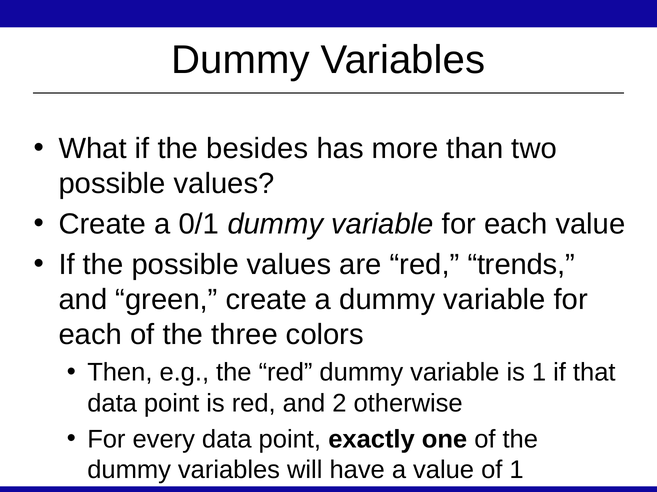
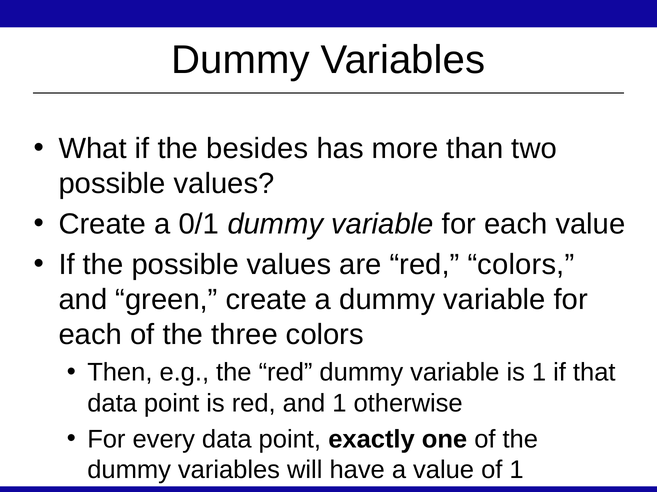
red trends: trends -> colors (521, 265)
and 2: 2 -> 1 (339, 404)
